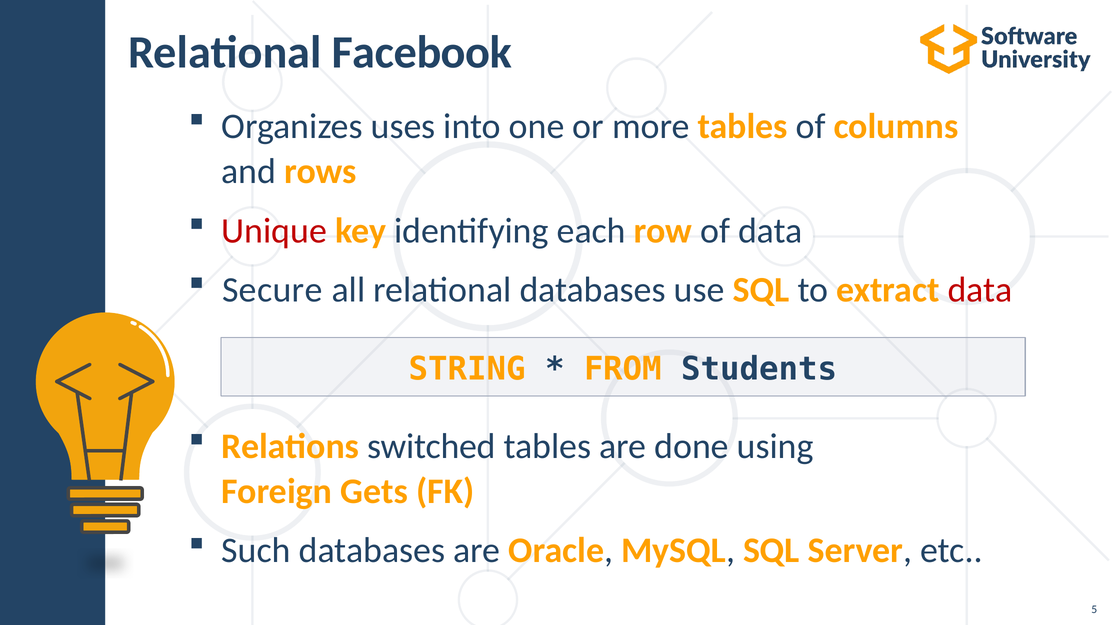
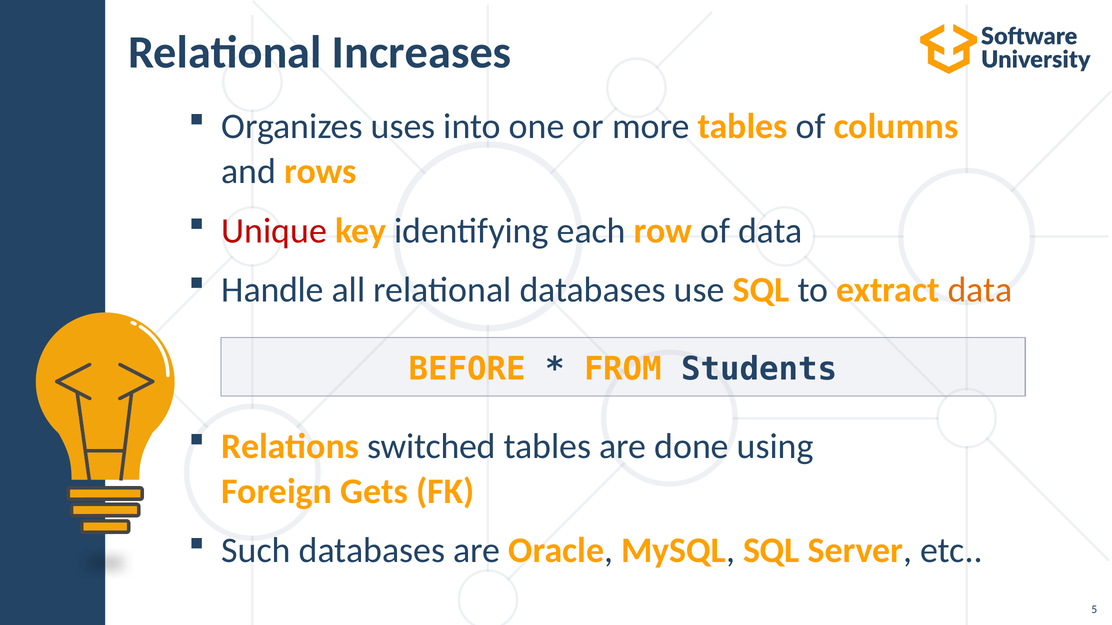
Facebook: Facebook -> Increases (422, 53)
Secure: Secure -> Handle (273, 290)
data colour: red -> orange (980, 290)
STRING: STRING -> BEFORE (467, 369)
